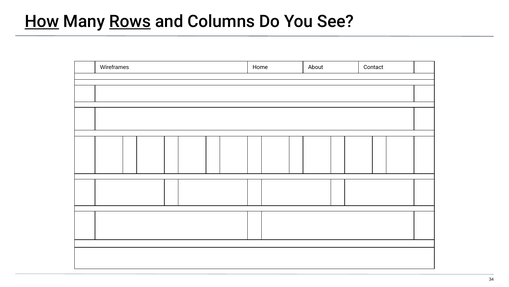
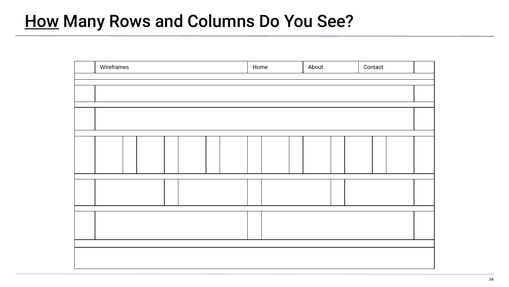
Rows underline: present -> none (130, 22)
